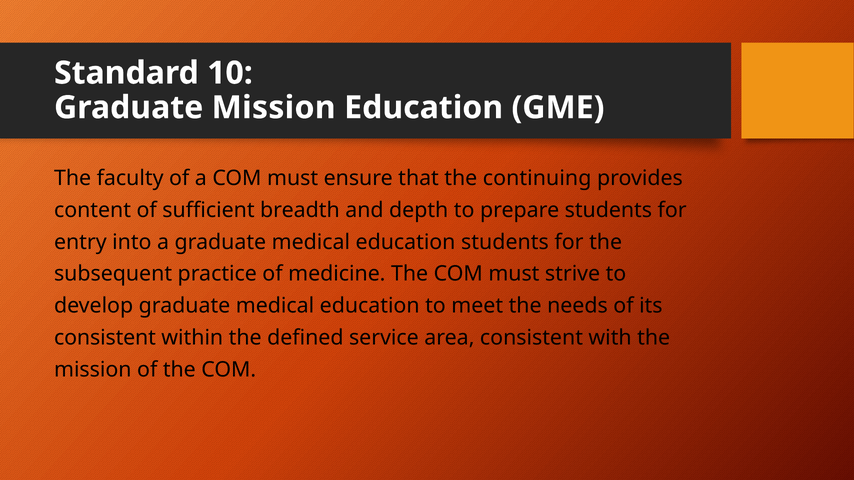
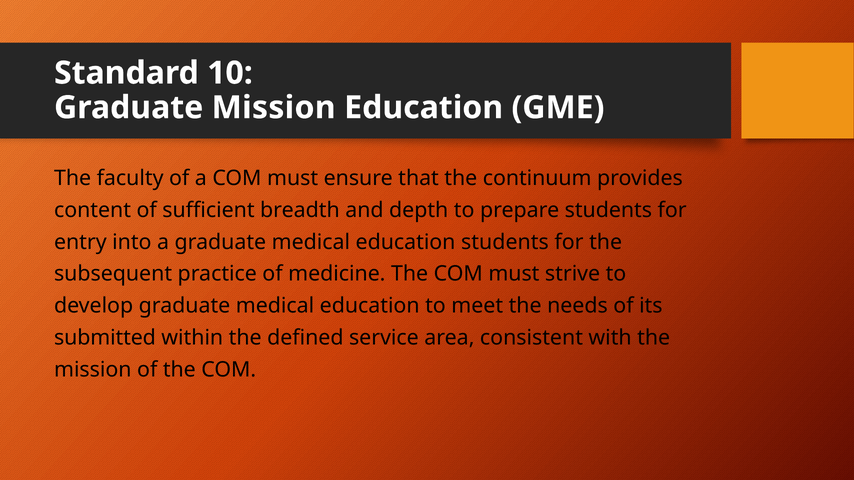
continuing: continuing -> continuum (537, 178)
consistent: consistent -> submitted (105, 338)
